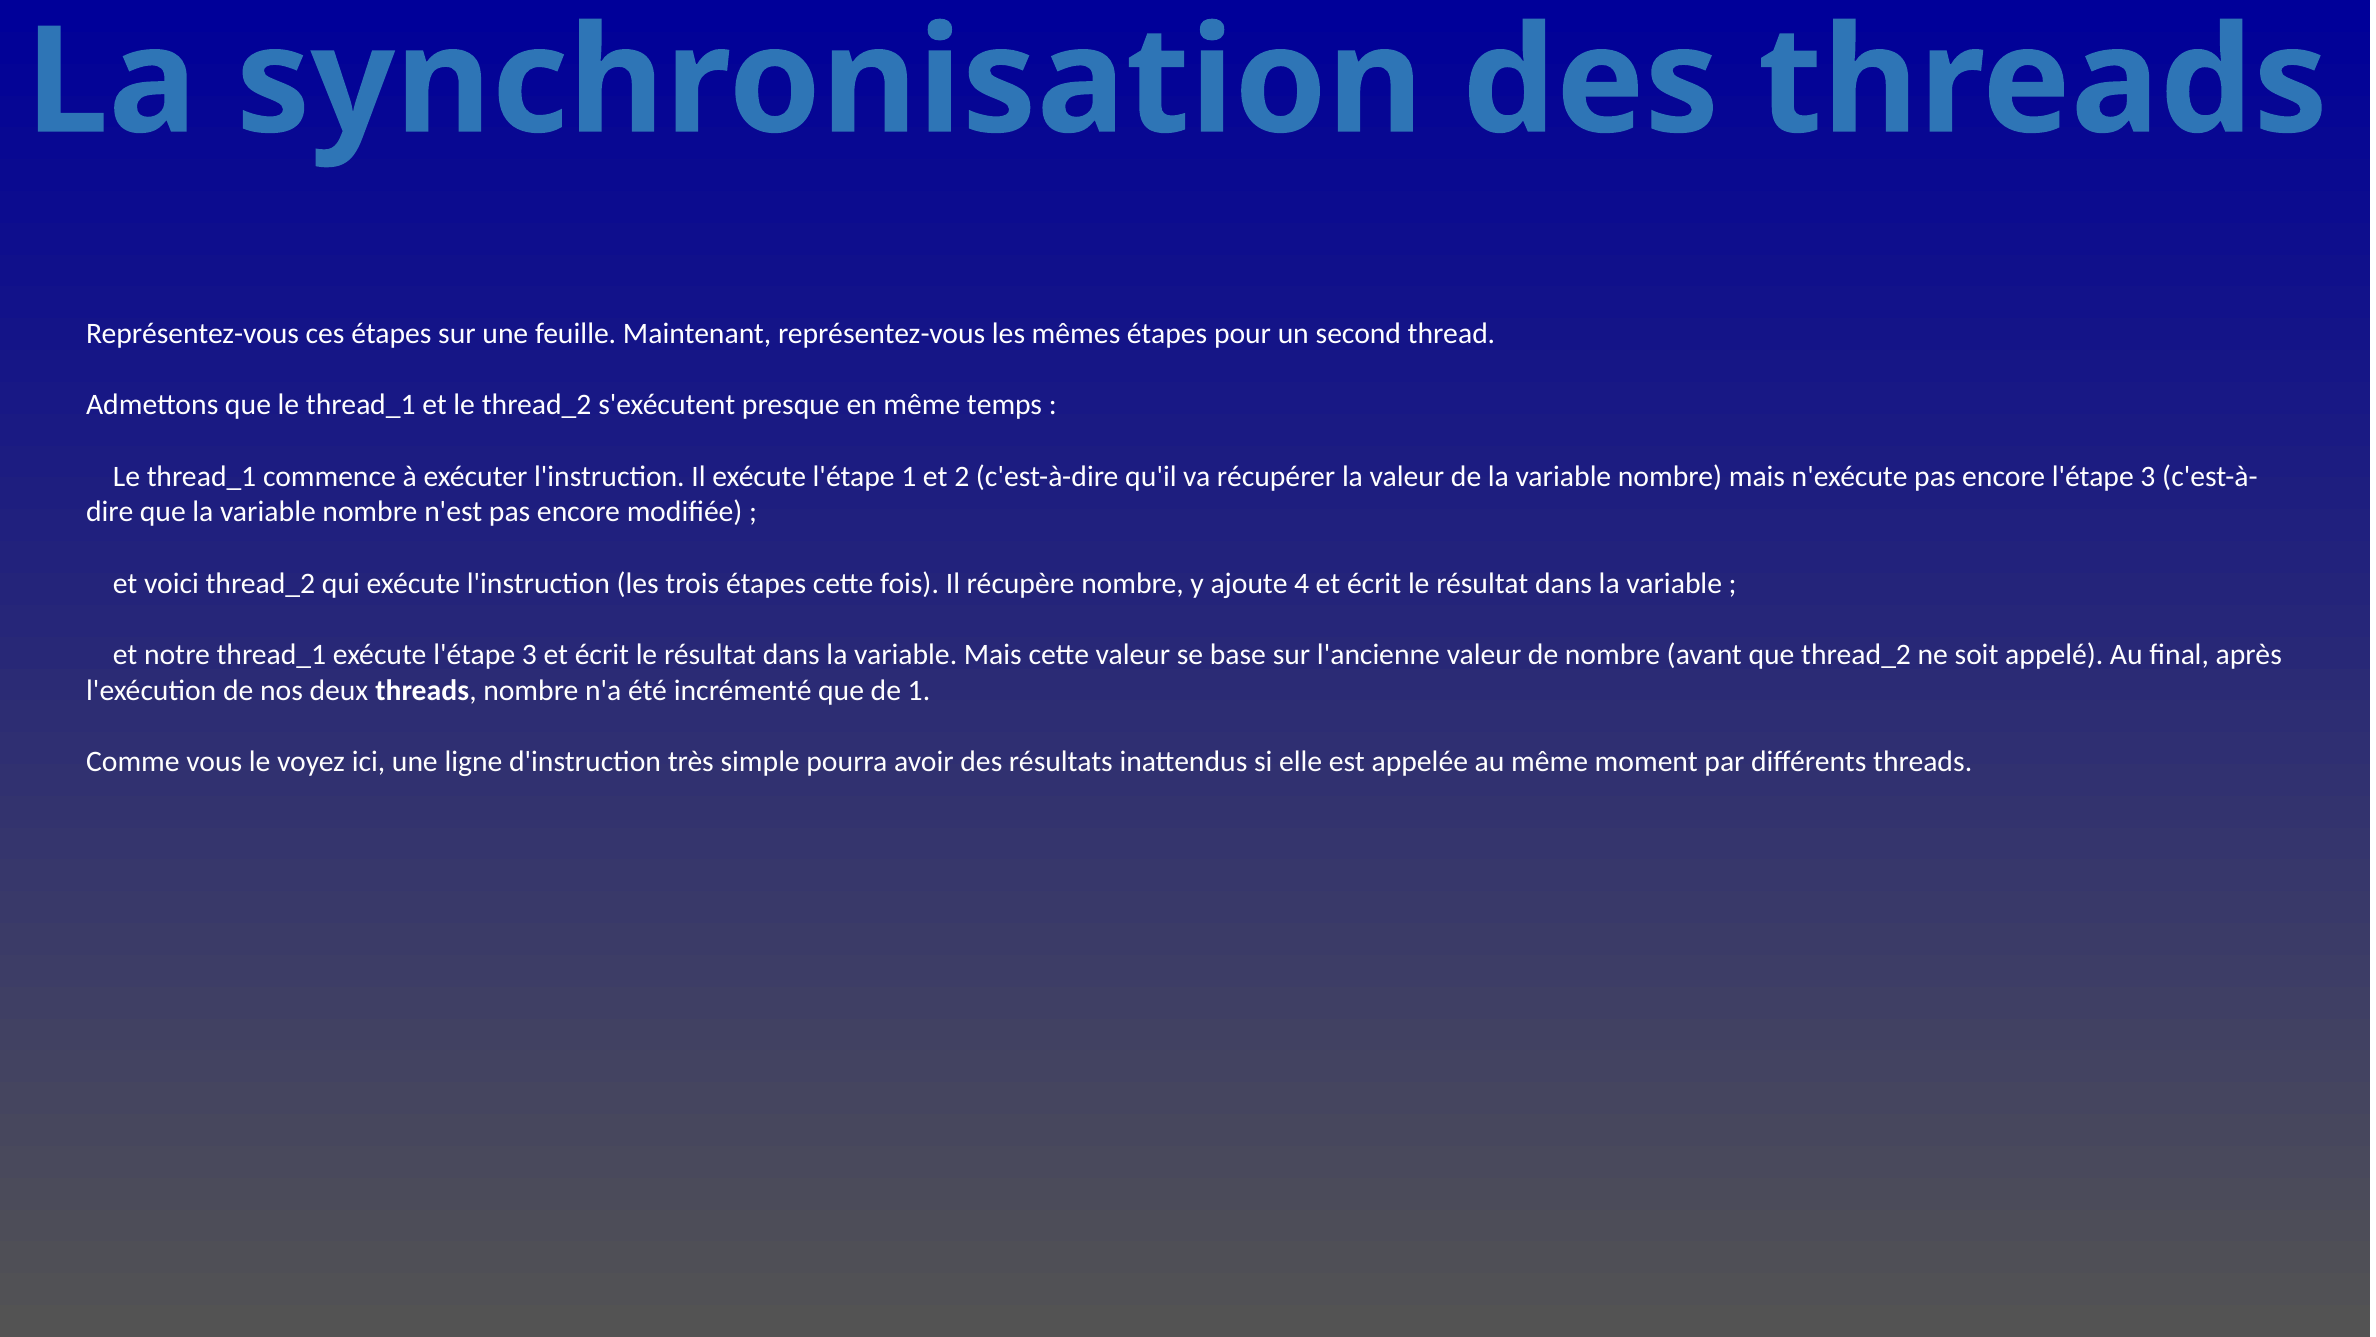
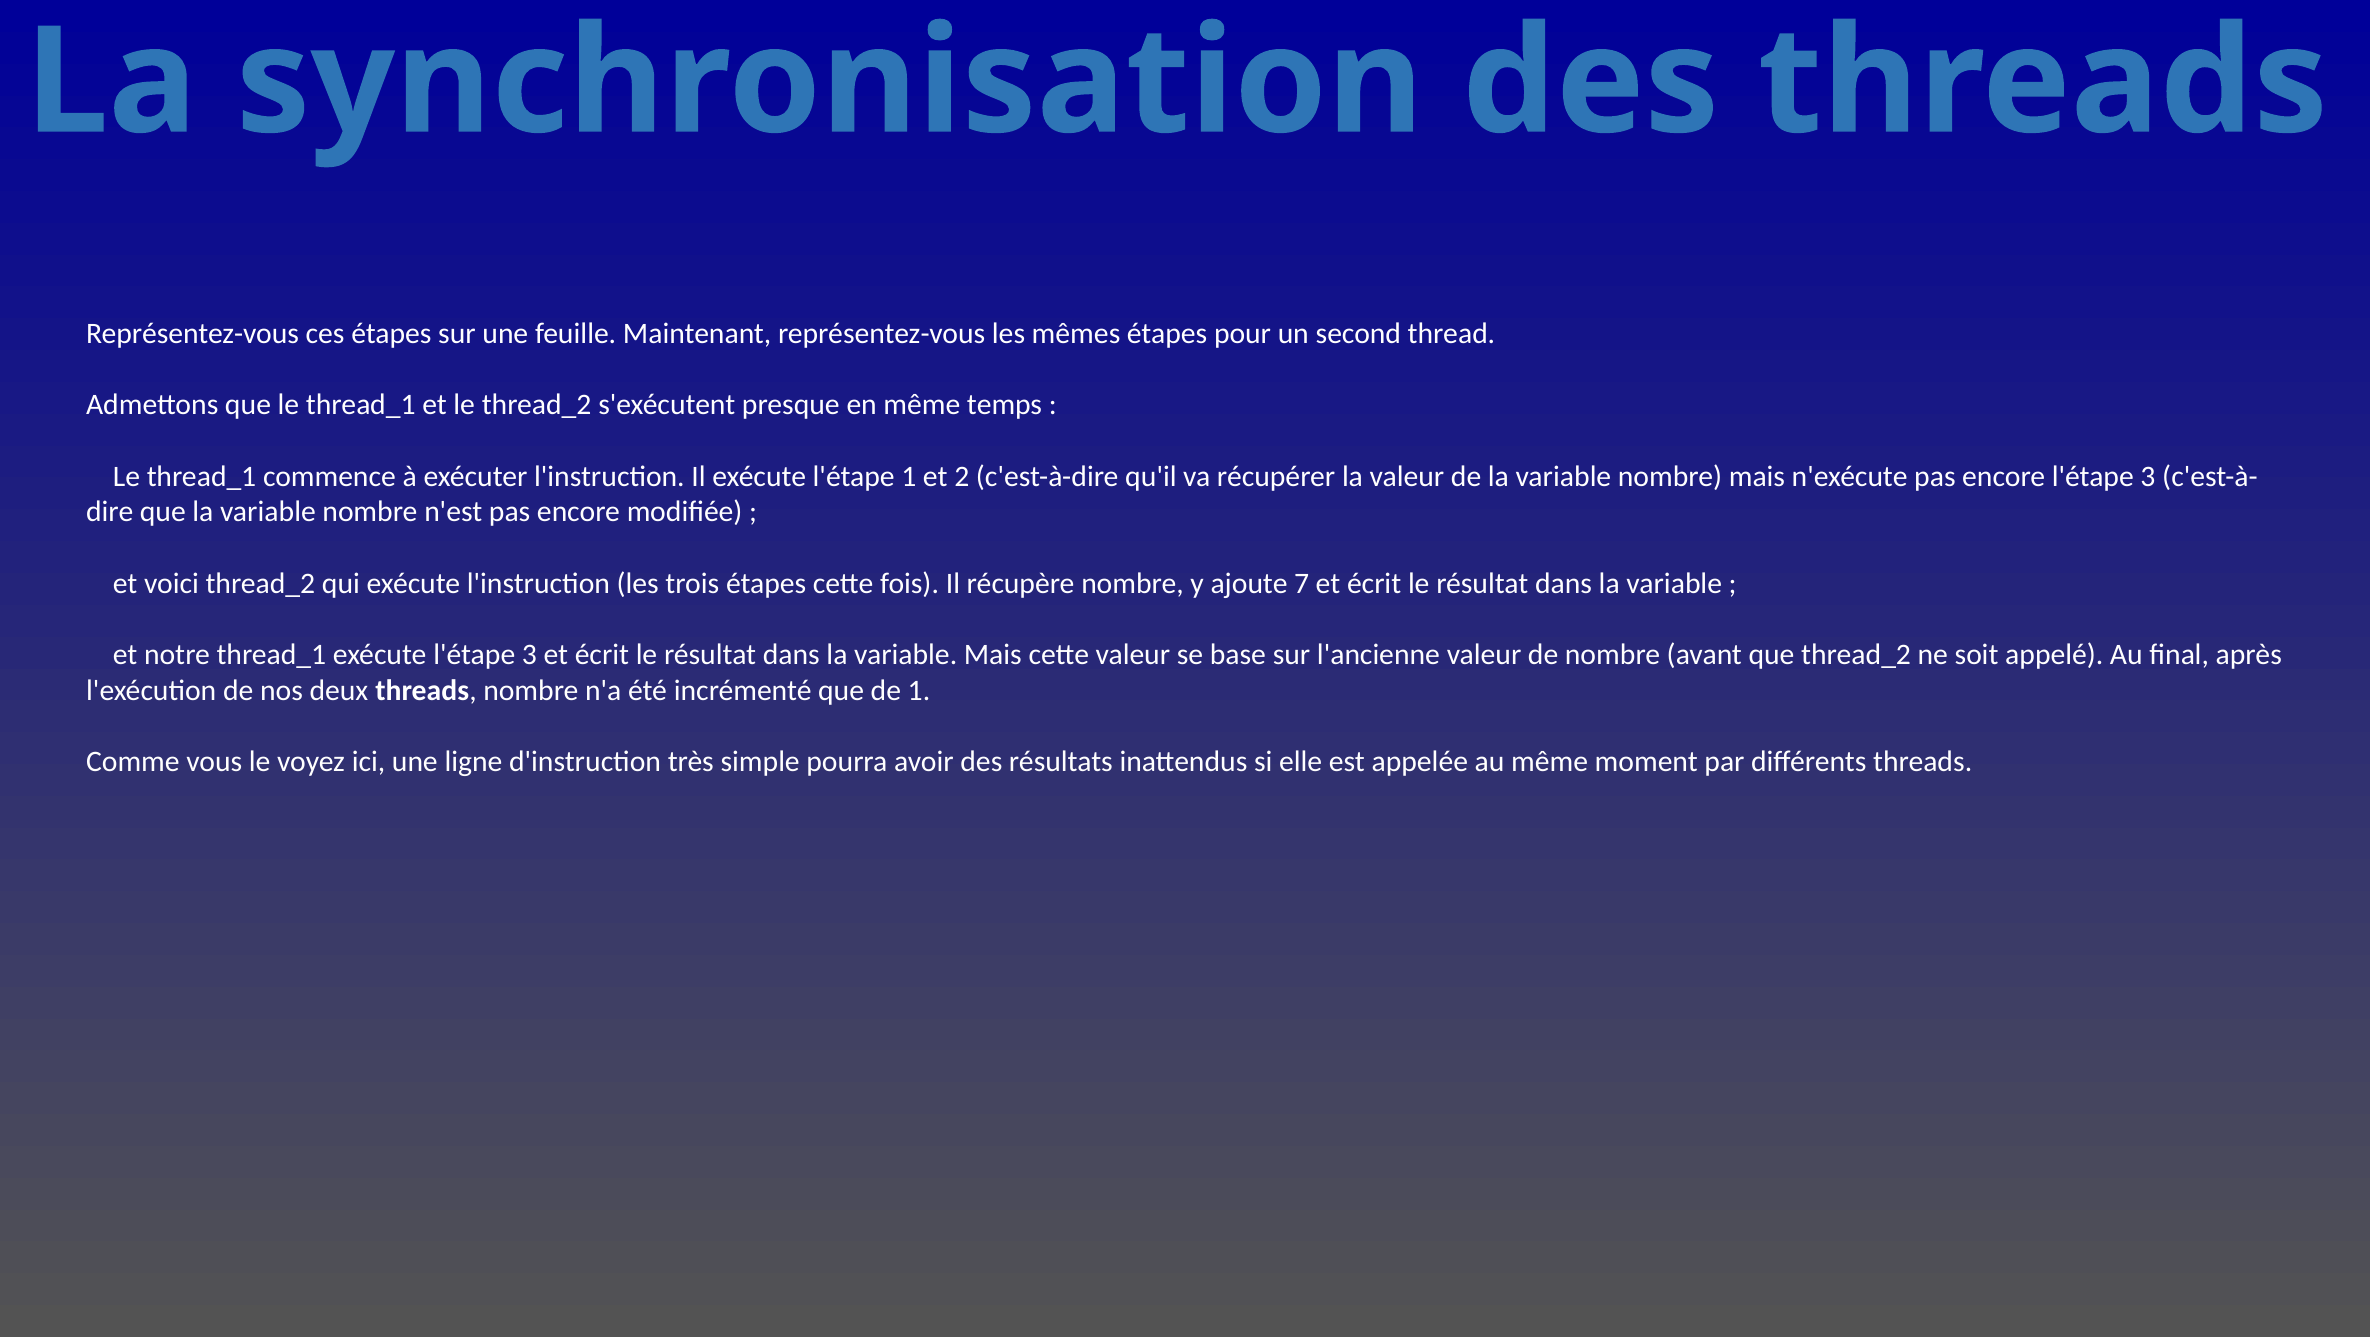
4: 4 -> 7 (1302, 583)
